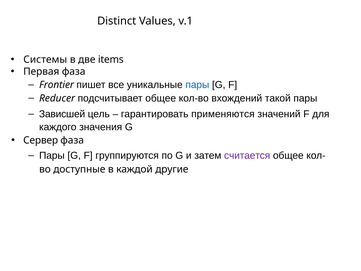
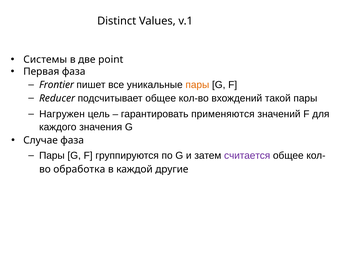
items: items -> point (111, 60)
пары colour: blue -> orange (197, 85)
Зависшей: Зависшей -> Нагружен (62, 114)
Сервер: Сервер -> Случае (41, 140)
доступные: доступные -> обработка (79, 169)
